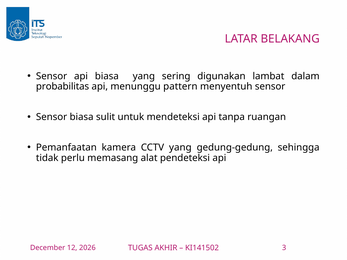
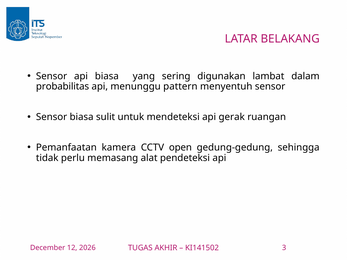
tanpa: tanpa -> gerak (232, 117)
CCTV yang: yang -> open (180, 148)
